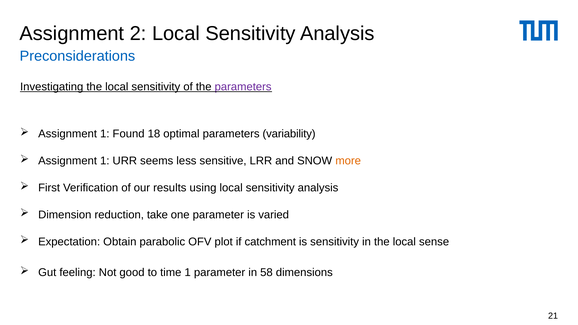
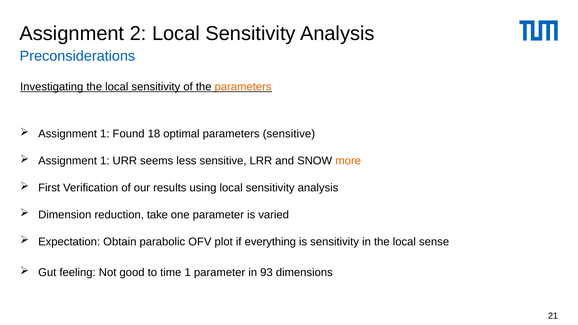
parameters colour: purple -> orange (243, 87)
parameters variability: variability -> sensitive (289, 134)
catchment: catchment -> everything (270, 242)
58: 58 -> 93 (266, 273)
